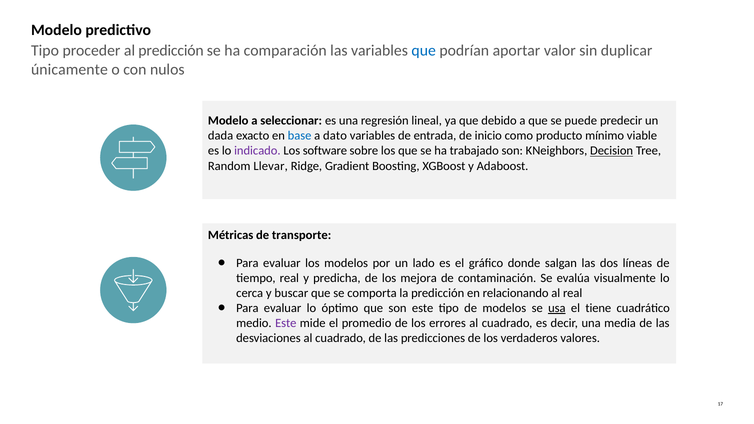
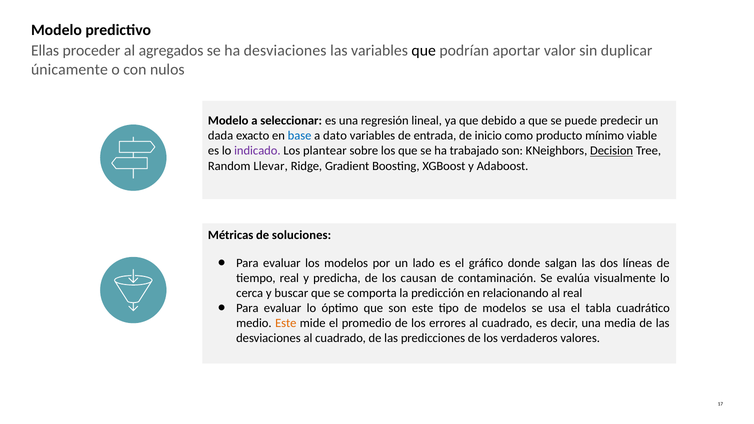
Tipo: Tipo -> Ellas (45, 51)
al predicción: predicción -> agregados (171, 51)
ha comparación: comparación -> desviaciones (285, 51)
que colour: blue -> black (424, 51)
software: software -> plantear (325, 151)
transporte: transporte -> soluciones (302, 235)
mejora: mejora -> causan (419, 278)
usa underline: present -> none (557, 308)
tiene: tiene -> tabla (598, 308)
Este colour: purple -> orange (286, 323)
